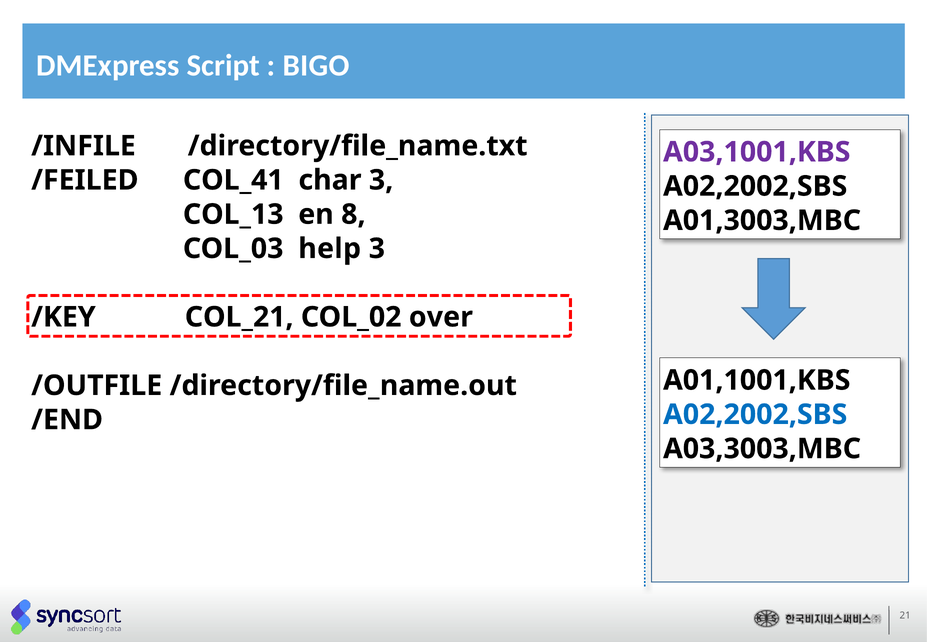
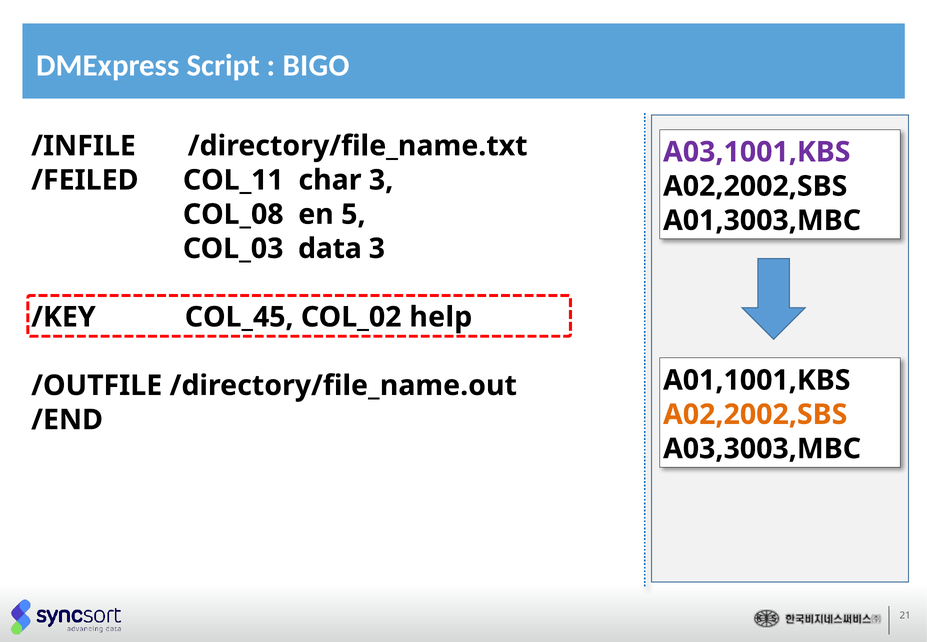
COL_41: COL_41 -> COL_11 (233, 180)
COL_13: COL_13 -> COL_08 (233, 214)
8: 8 -> 5 (353, 214)
help: help -> data (330, 249)
COL_21: COL_21 -> COL_45 (239, 317)
over: over -> help (441, 317)
A02,2002,SBS colour: blue -> orange (755, 414)
